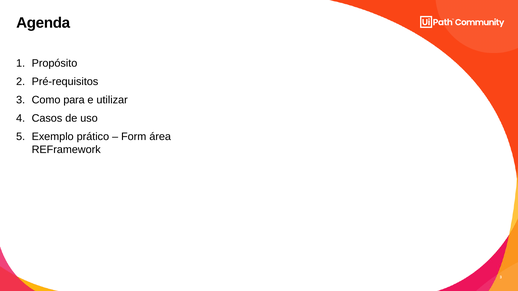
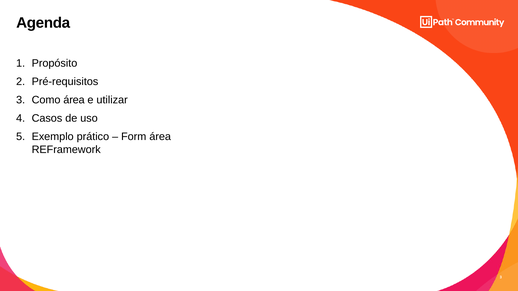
Como para: para -> área (74, 100)
